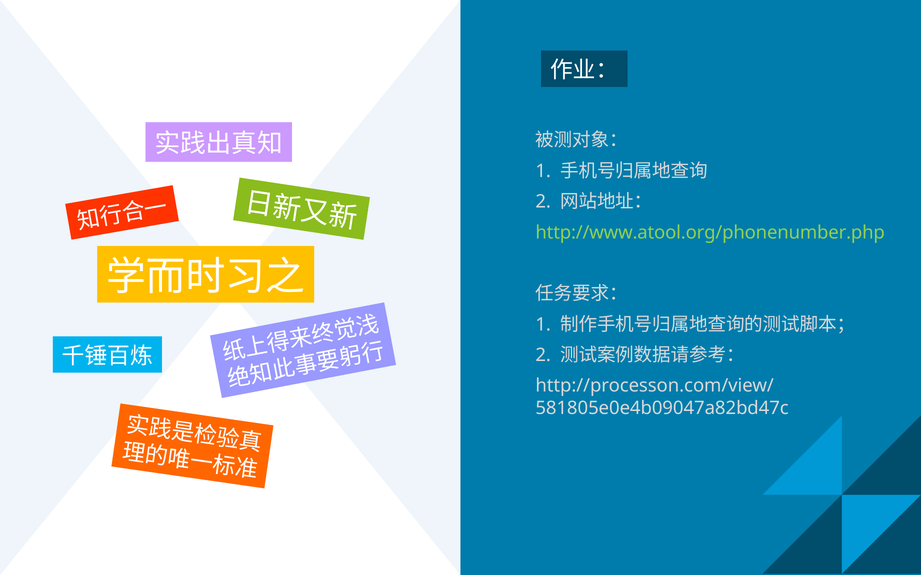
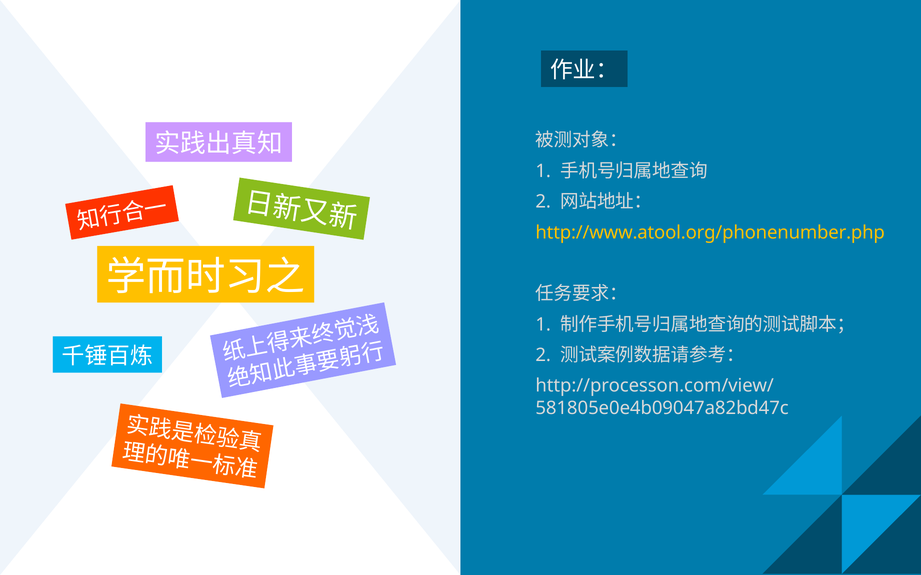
http://www.atool.org/phonenumber.php colour: light green -> yellow (710, 233)
